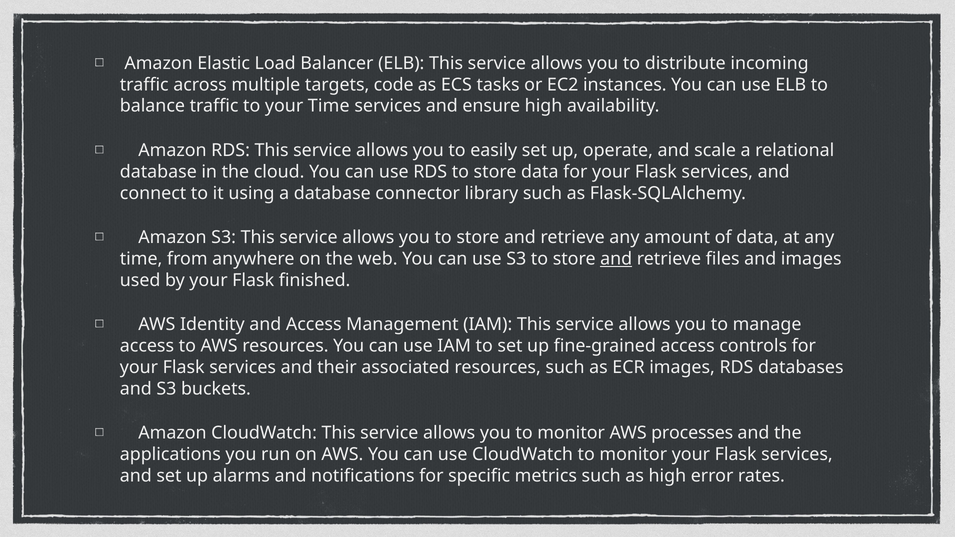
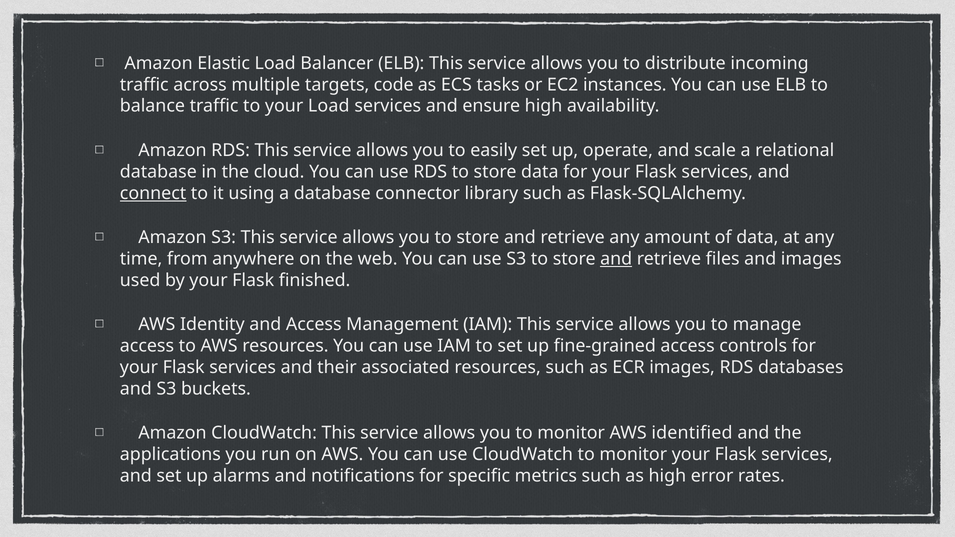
your Time: Time -> Load (329, 106)
connect underline: none -> present (153, 193)
processes: processes -> identified (692, 433)
